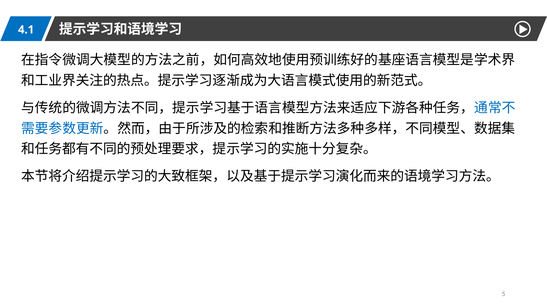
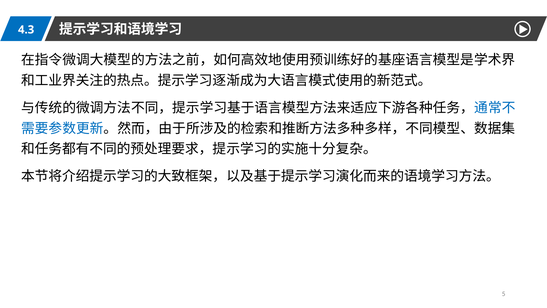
4.1: 4.1 -> 4.3 (26, 30)
